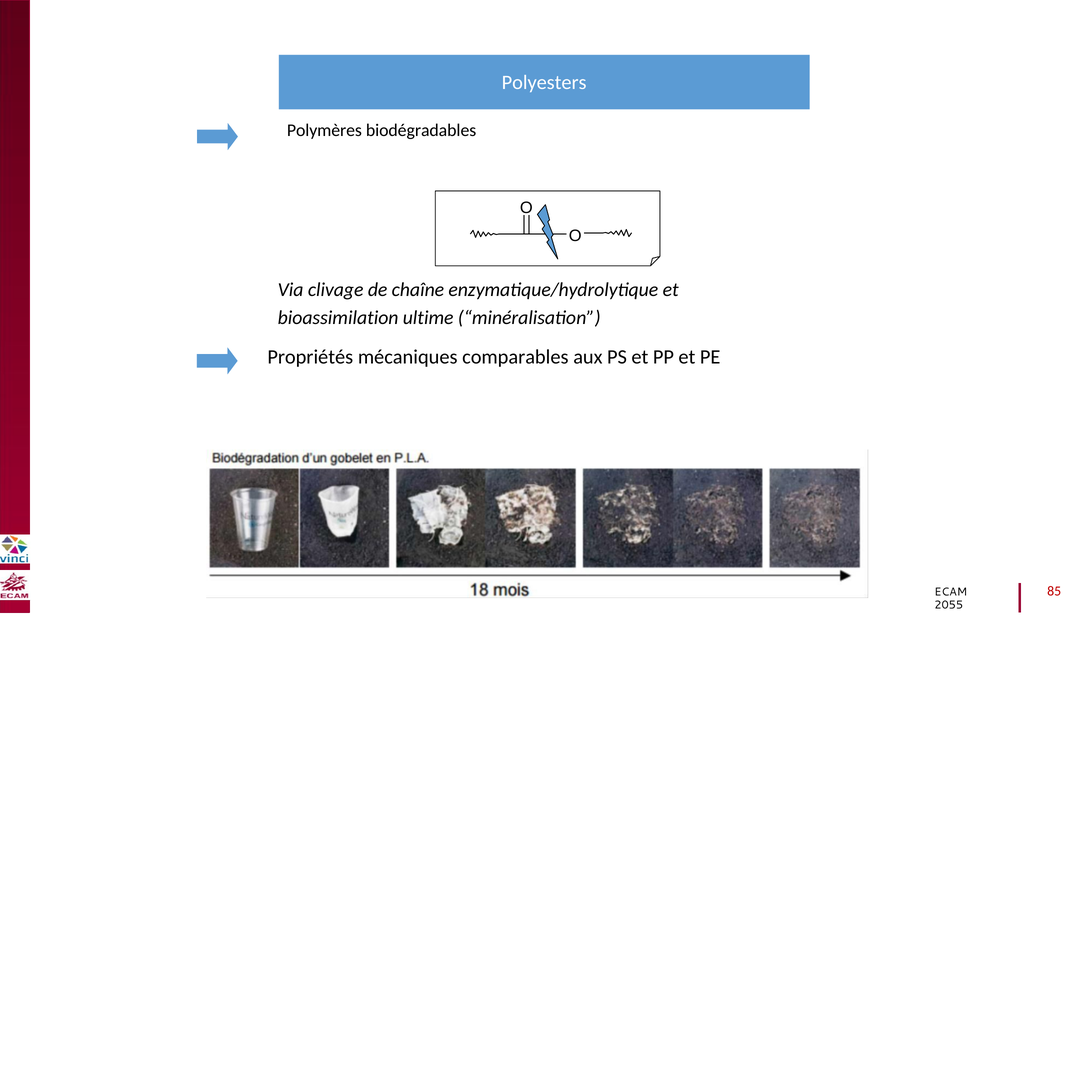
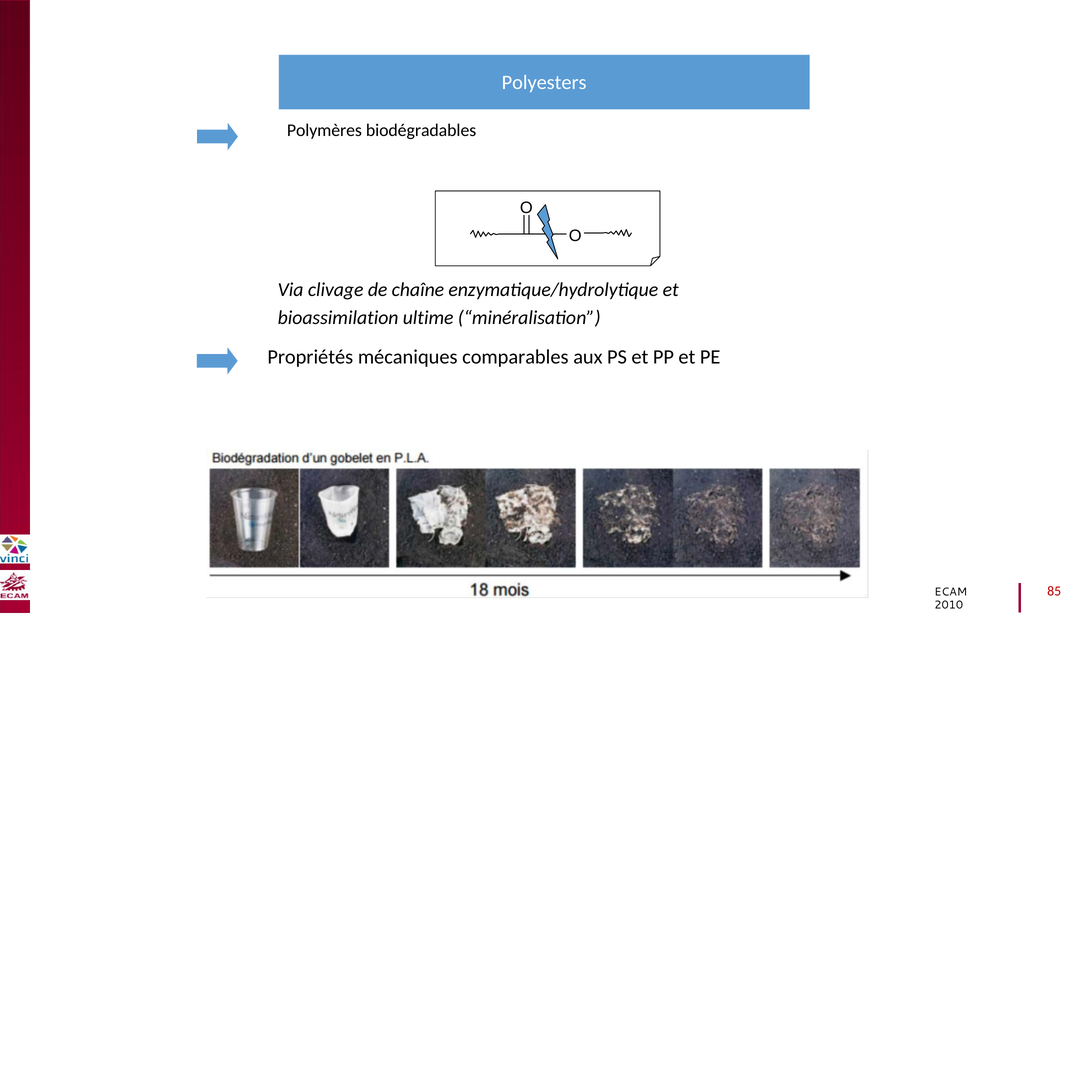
2055: 2055 -> 2010 (949, 605)
